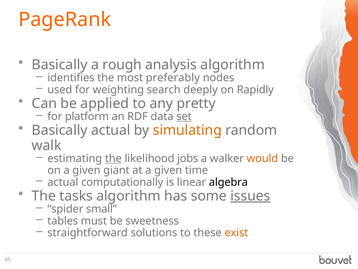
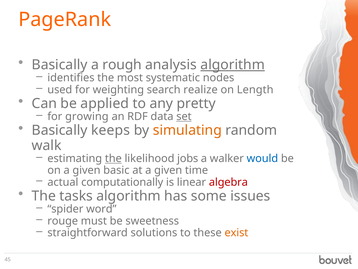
algorithm underline: none -> present (233, 65)
preferably: preferably -> systematic (173, 78)
deeply: deeply -> realize (201, 89)
Rapidly: Rapidly -> Length (255, 89)
platform: platform -> growing (87, 116)
Basically actual: actual -> keeps (111, 130)
would colour: orange -> blue (262, 158)
giant: giant -> basic (116, 170)
algebra colour: black -> red (228, 182)
issues underline: present -> none (250, 196)
small: small -> word (101, 209)
tables: tables -> rouge (63, 221)
